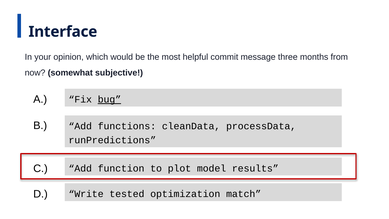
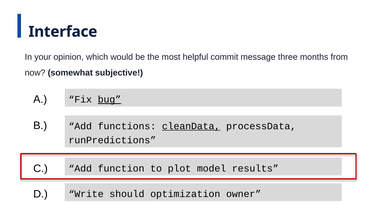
cleanData underline: none -> present (191, 126)
tested: tested -> should (127, 194)
match: match -> owner (244, 194)
